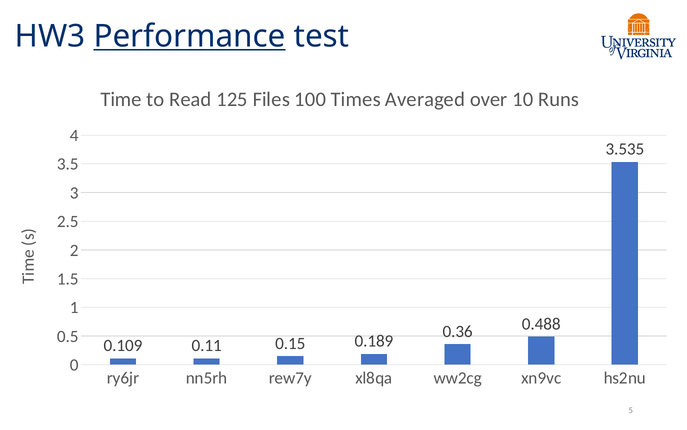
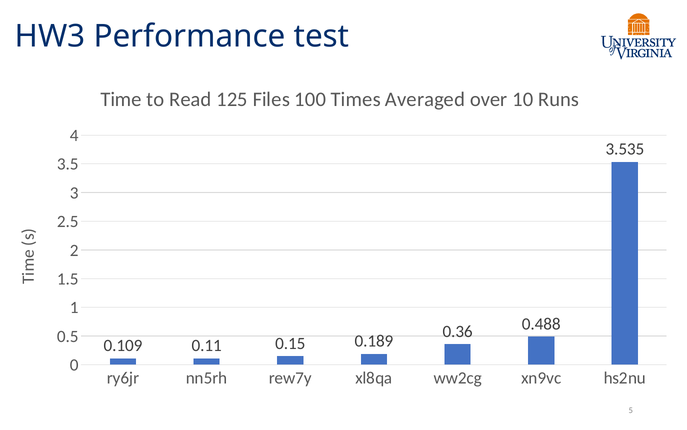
Performance underline: present -> none (190, 36)
